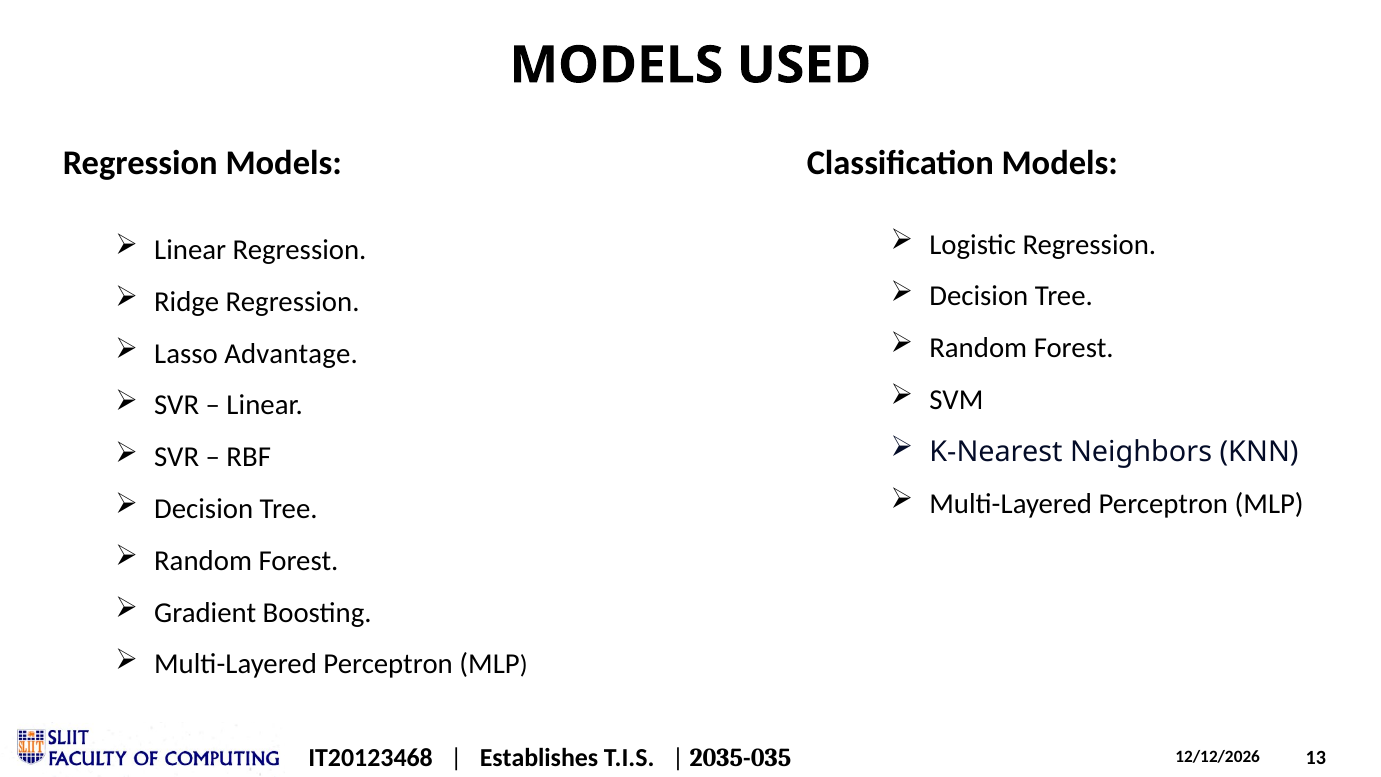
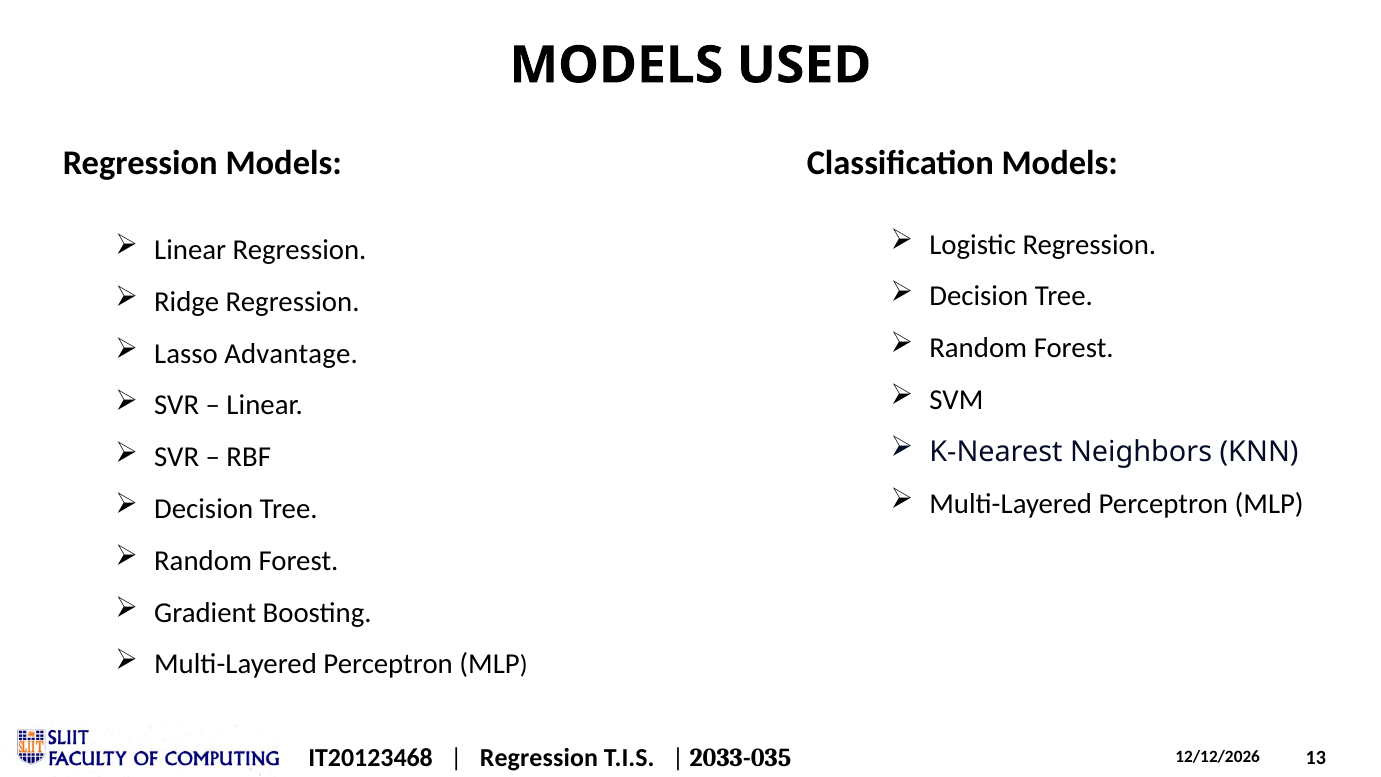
Establishes: Establishes -> Regression (539, 758)
2035-035: 2035-035 -> 2033-035 (740, 758)
